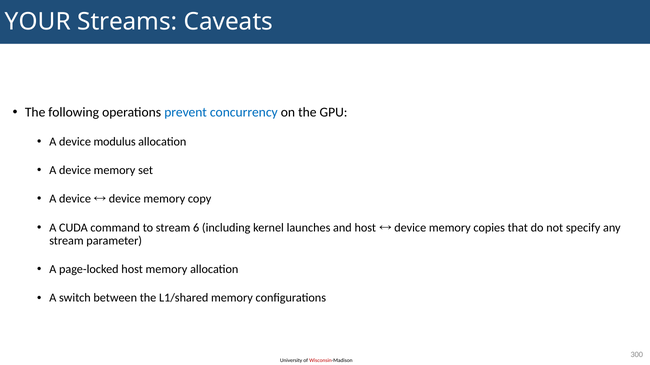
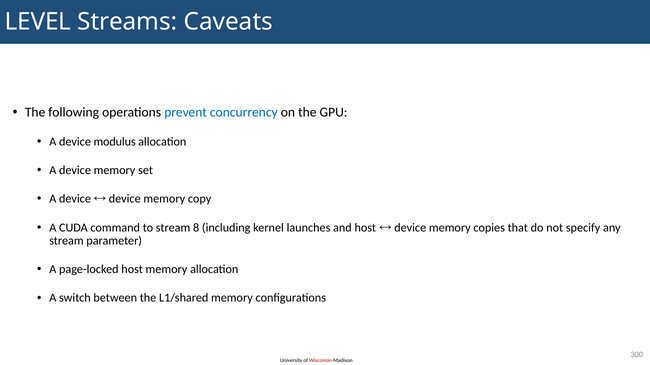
YOUR: YOUR -> LEVEL (38, 22)
6: 6 -> 8 (196, 228)
